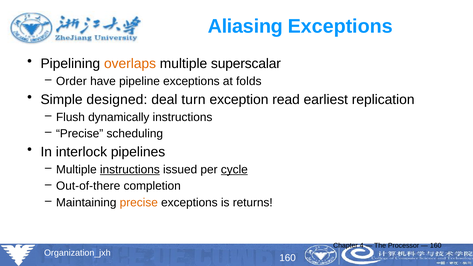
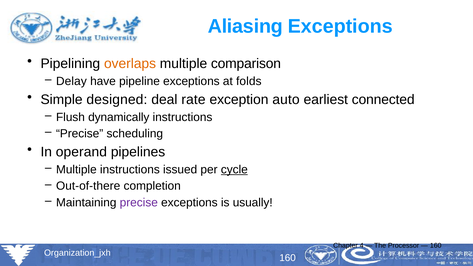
superscalar: superscalar -> comparison (246, 64)
Order: Order -> Delay (71, 81)
turn: turn -> rate (193, 100)
read: read -> auto (286, 100)
replication: replication -> connected (383, 100)
interlock: interlock -> operand (81, 152)
instructions underline: present -> none (130, 170)
precise colour: orange -> purple (139, 203)
returns: returns -> usually (253, 203)
